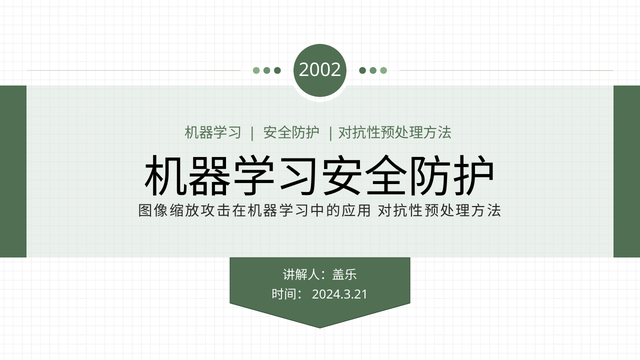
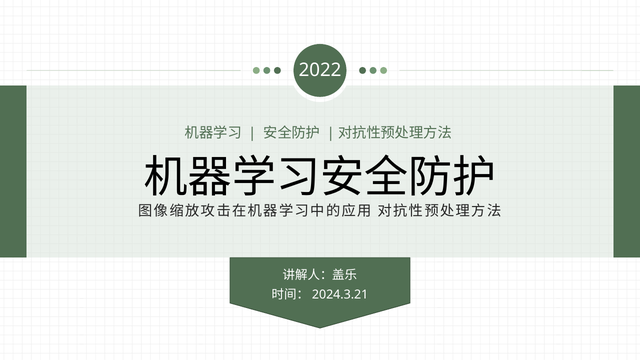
2002: 2002 -> 2022 (320, 70)
